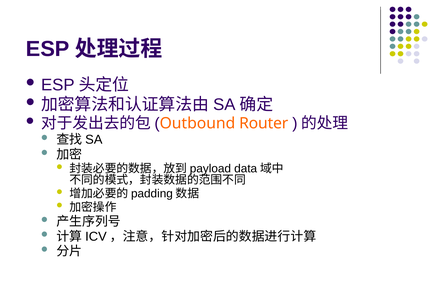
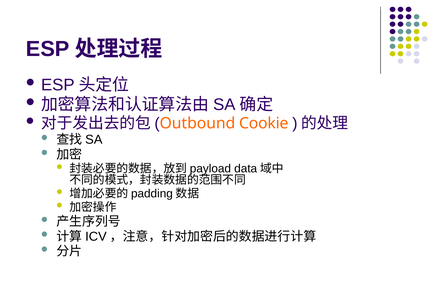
Router: Router -> Cookie (264, 124)
